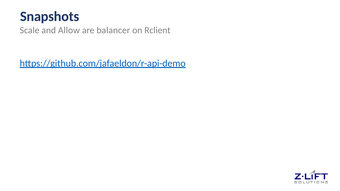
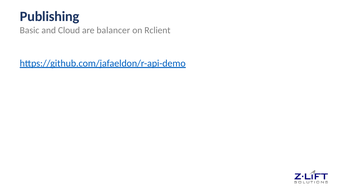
Snapshots: Snapshots -> Publishing (50, 17)
Scale: Scale -> Basic (30, 30)
Allow: Allow -> Cloud (69, 30)
